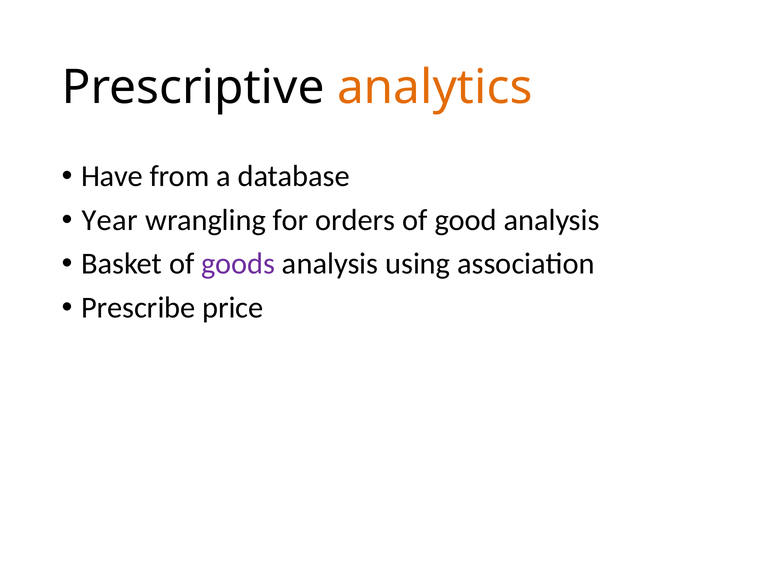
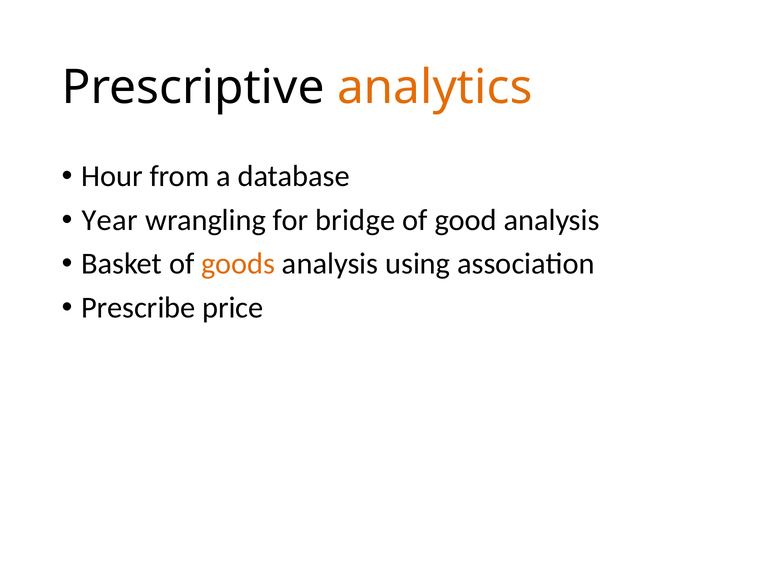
Have: Have -> Hour (112, 177)
orders: orders -> bridge (355, 220)
goods colour: purple -> orange (238, 264)
